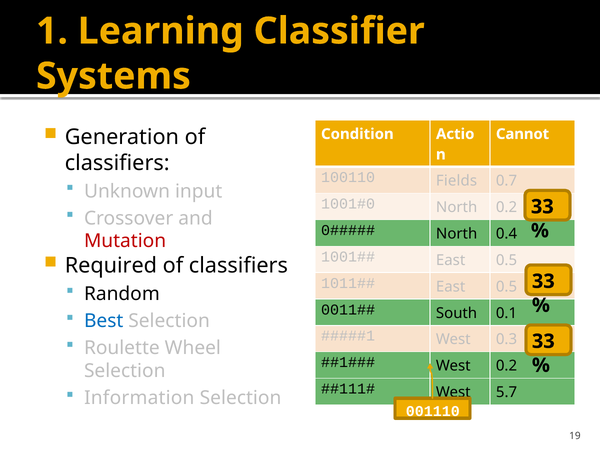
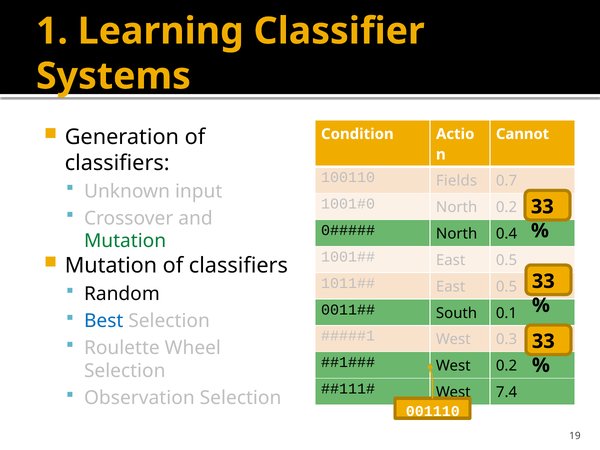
Mutation colour: red -> green (125, 241)
Required: Required -> Mutation (111, 266)
5.7: 5.7 -> 7.4 (507, 392)
Information: Information -> Observation (139, 398)
